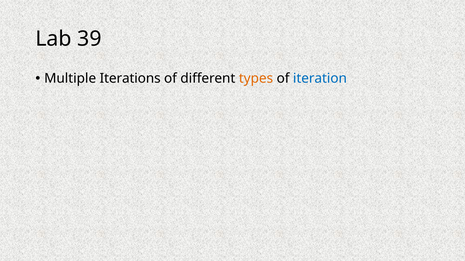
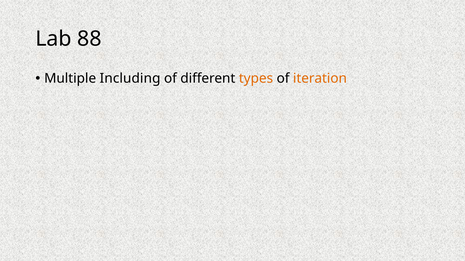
39: 39 -> 88 (89, 39)
Iterations: Iterations -> Including (130, 79)
iteration colour: blue -> orange (320, 79)
